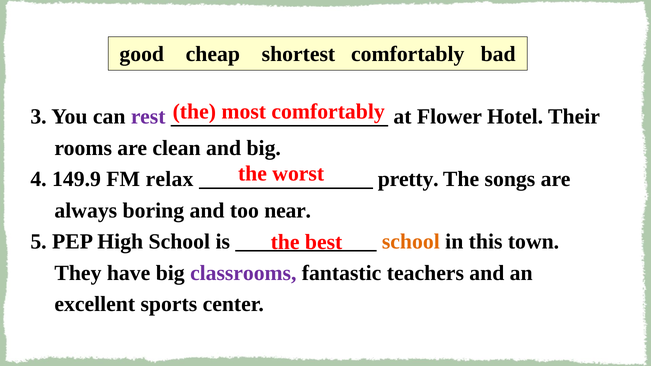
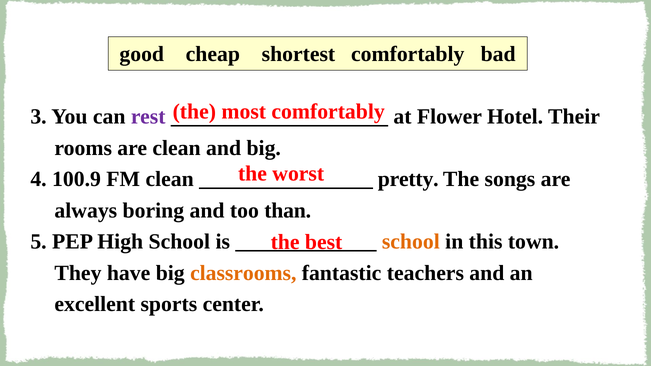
149.9: 149.9 -> 100.9 (77, 179)
FM relax: relax -> clean (170, 179)
near: near -> than (288, 211)
classrooms colour: purple -> orange (243, 273)
